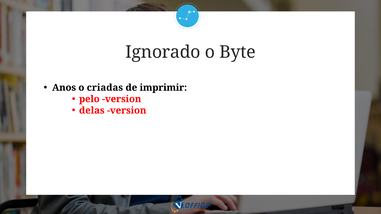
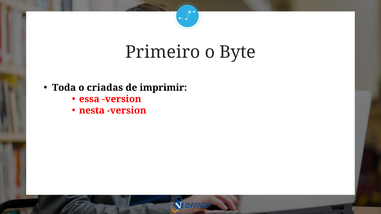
Ignorado: Ignorado -> Primeiro (163, 52)
Anos: Anos -> Toda (64, 88)
pelo: pelo -> essa (89, 99)
delas: delas -> nesta (92, 111)
